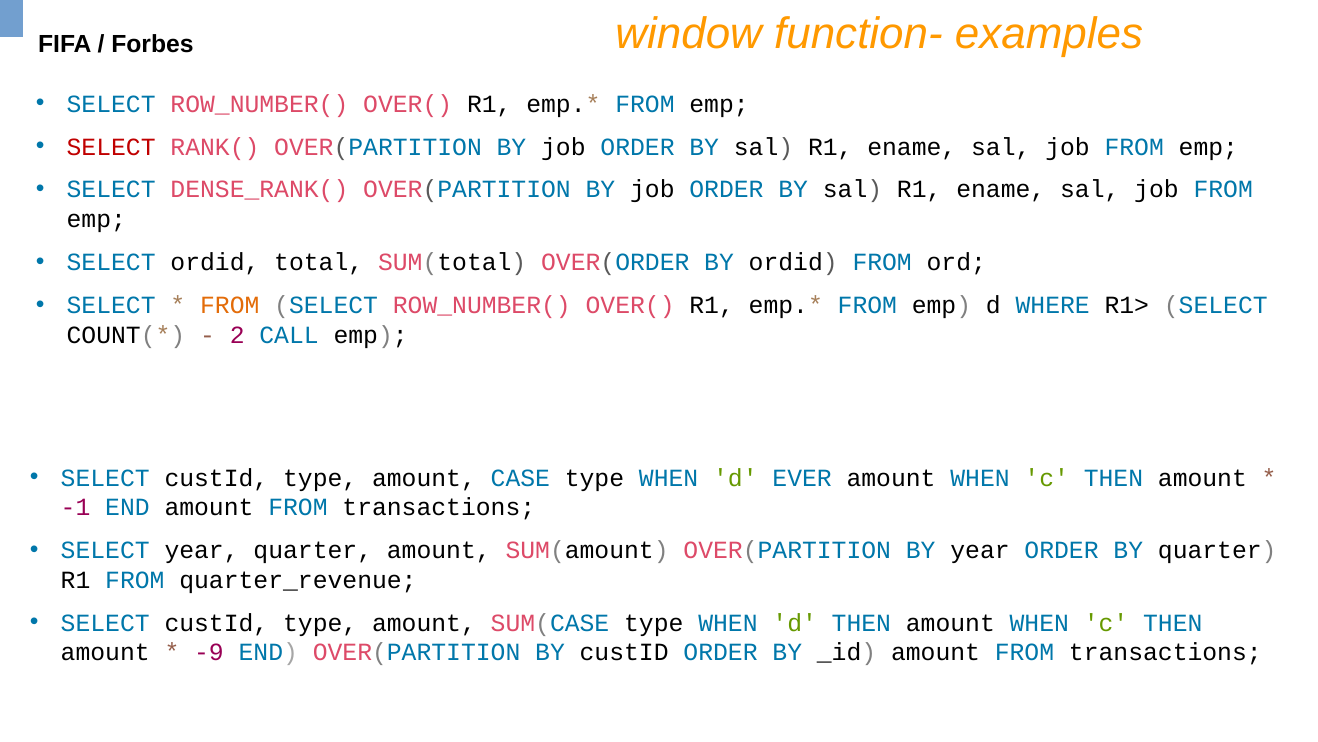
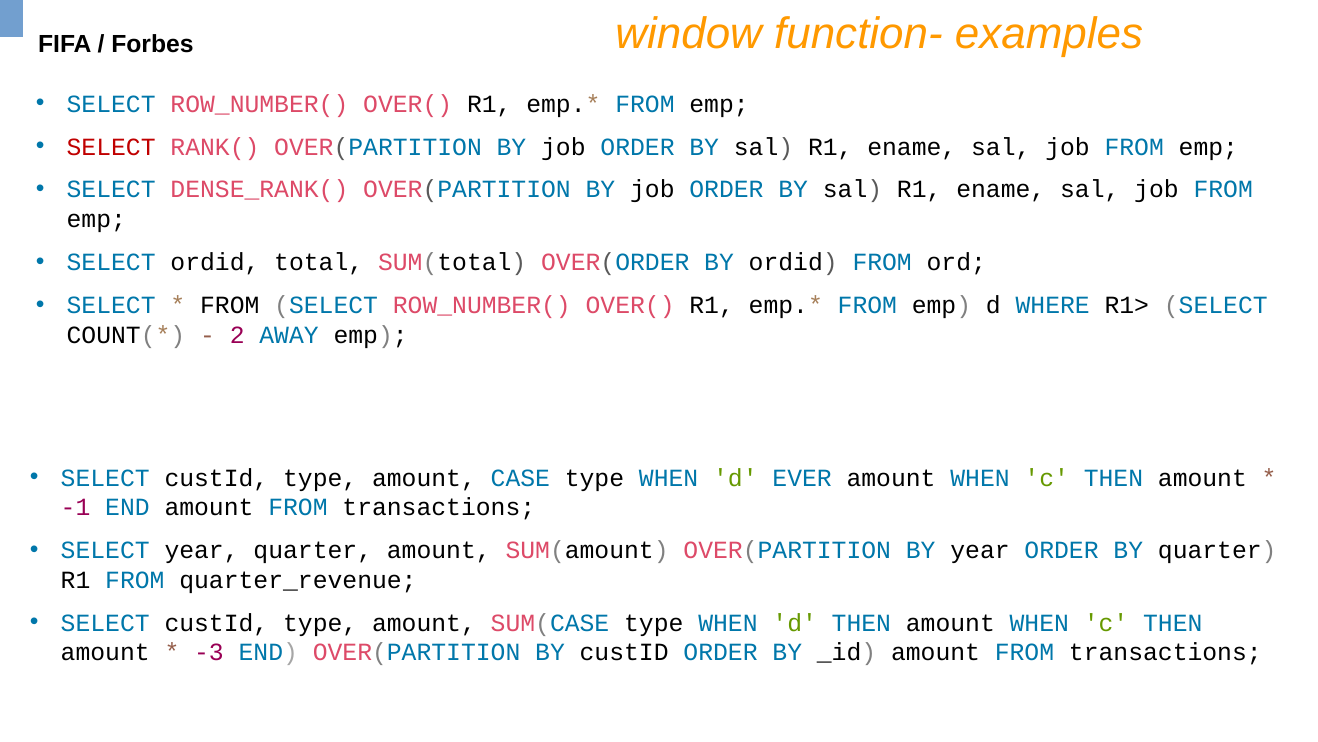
FROM colour: orange -> black (230, 305)
CALL: CALL -> AWAY (289, 335)
-9: -9 -> -3 (209, 652)
